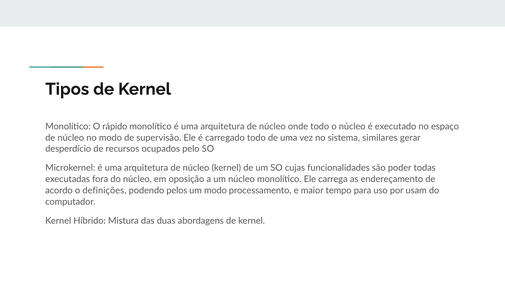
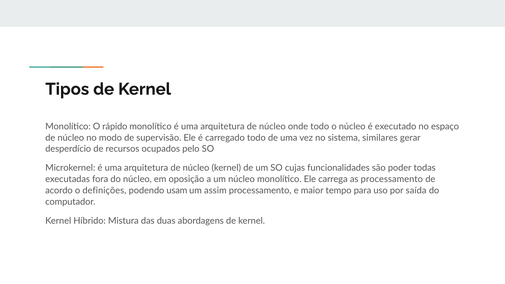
as endereçamento: endereçamento -> processamento (392, 179)
pelos: pelos -> usam (177, 191)
um modo: modo -> assim (215, 191)
usam: usam -> saída (416, 191)
